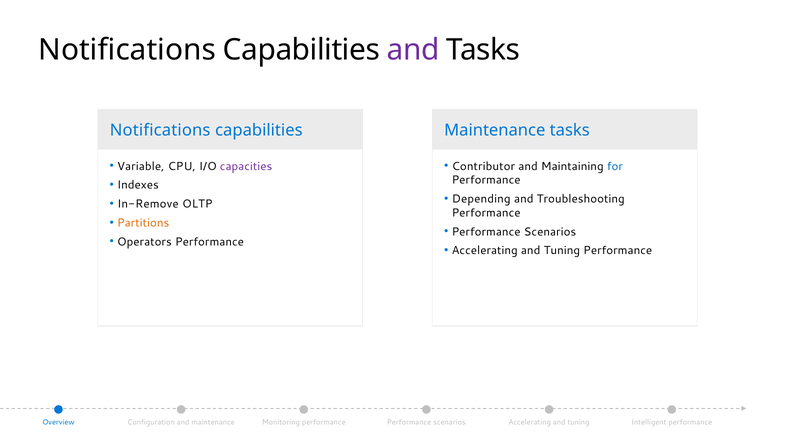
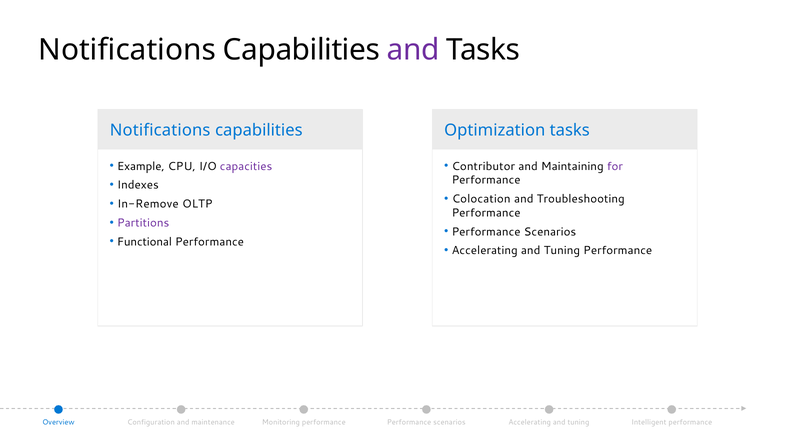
Maintenance: Maintenance -> Optimization (495, 130)
Variable: Variable -> Example (141, 166)
for colour: blue -> purple (615, 166)
Depending: Depending -> Colocation (481, 199)
Partitions colour: orange -> purple (143, 223)
Operators: Operators -> Functional (145, 242)
